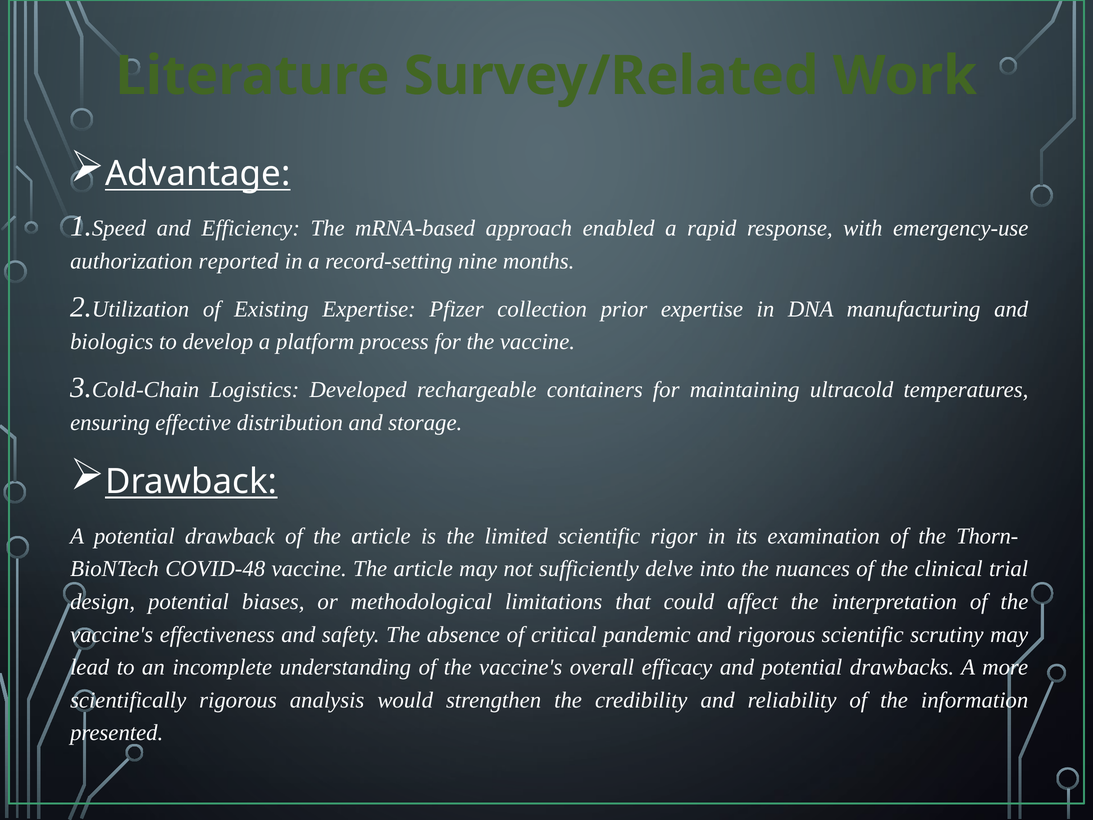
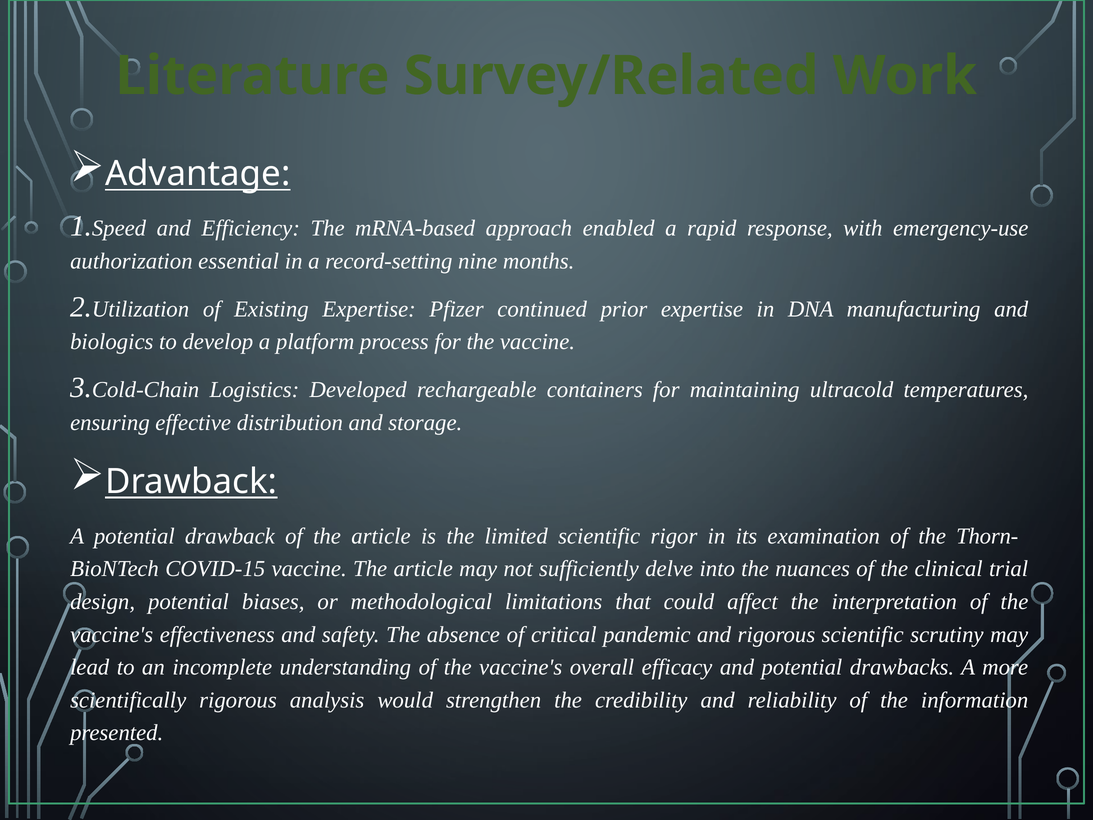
reported: reported -> essential (239, 261)
collection: collection -> continued (542, 309)
COVID-48: COVID-48 -> COVID-15 (215, 569)
